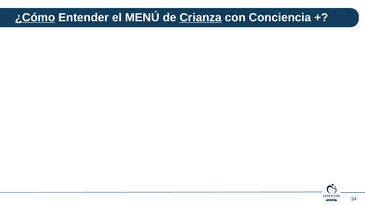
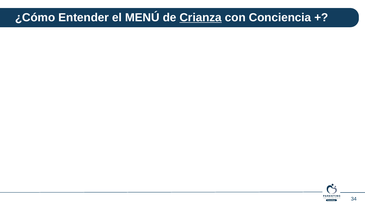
¿Cómo underline: present -> none (35, 18)
